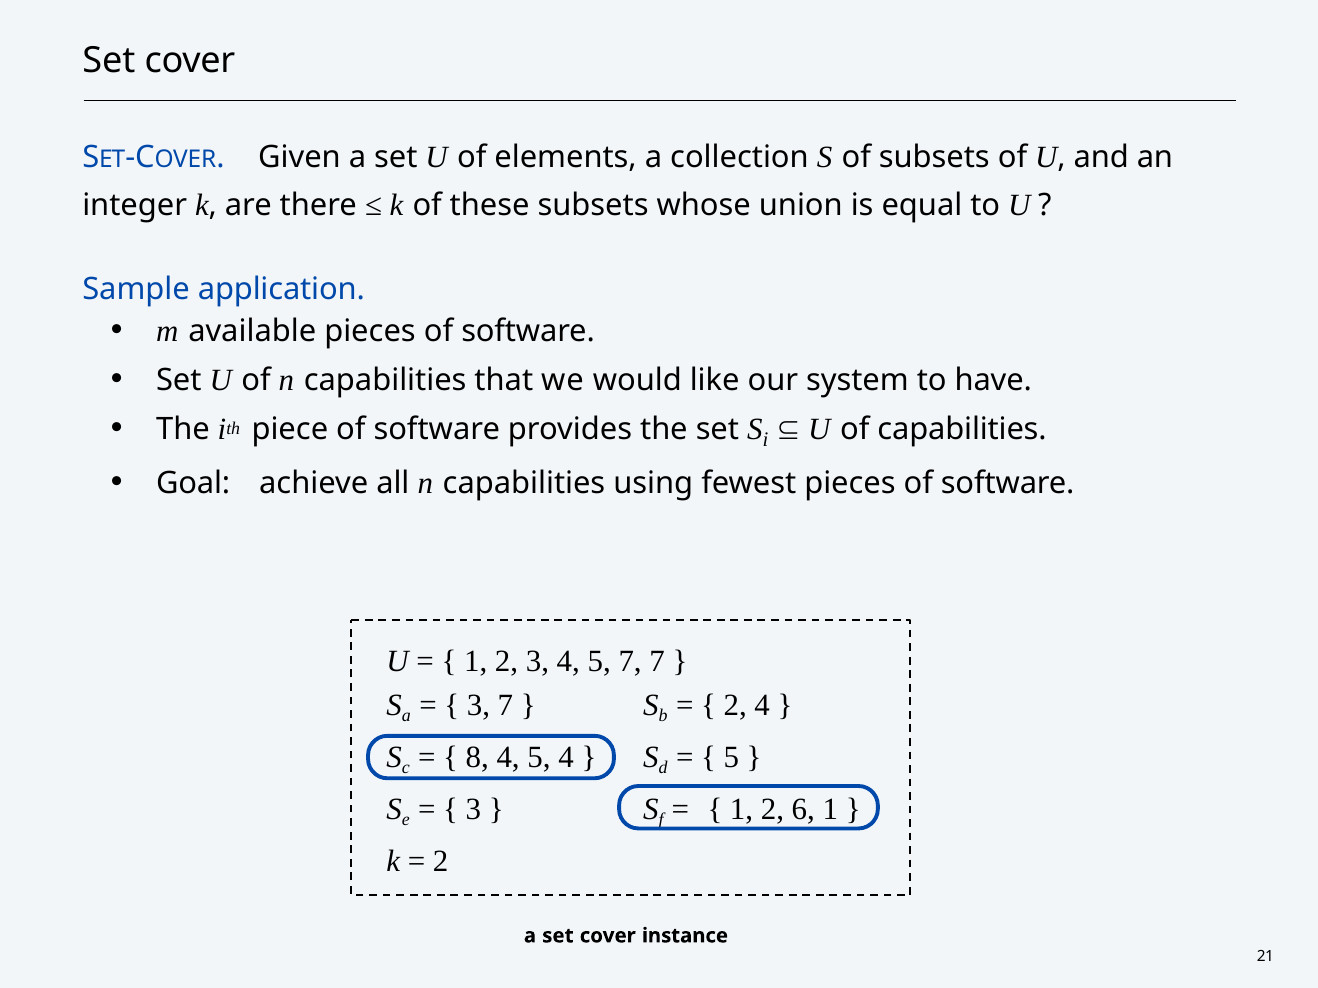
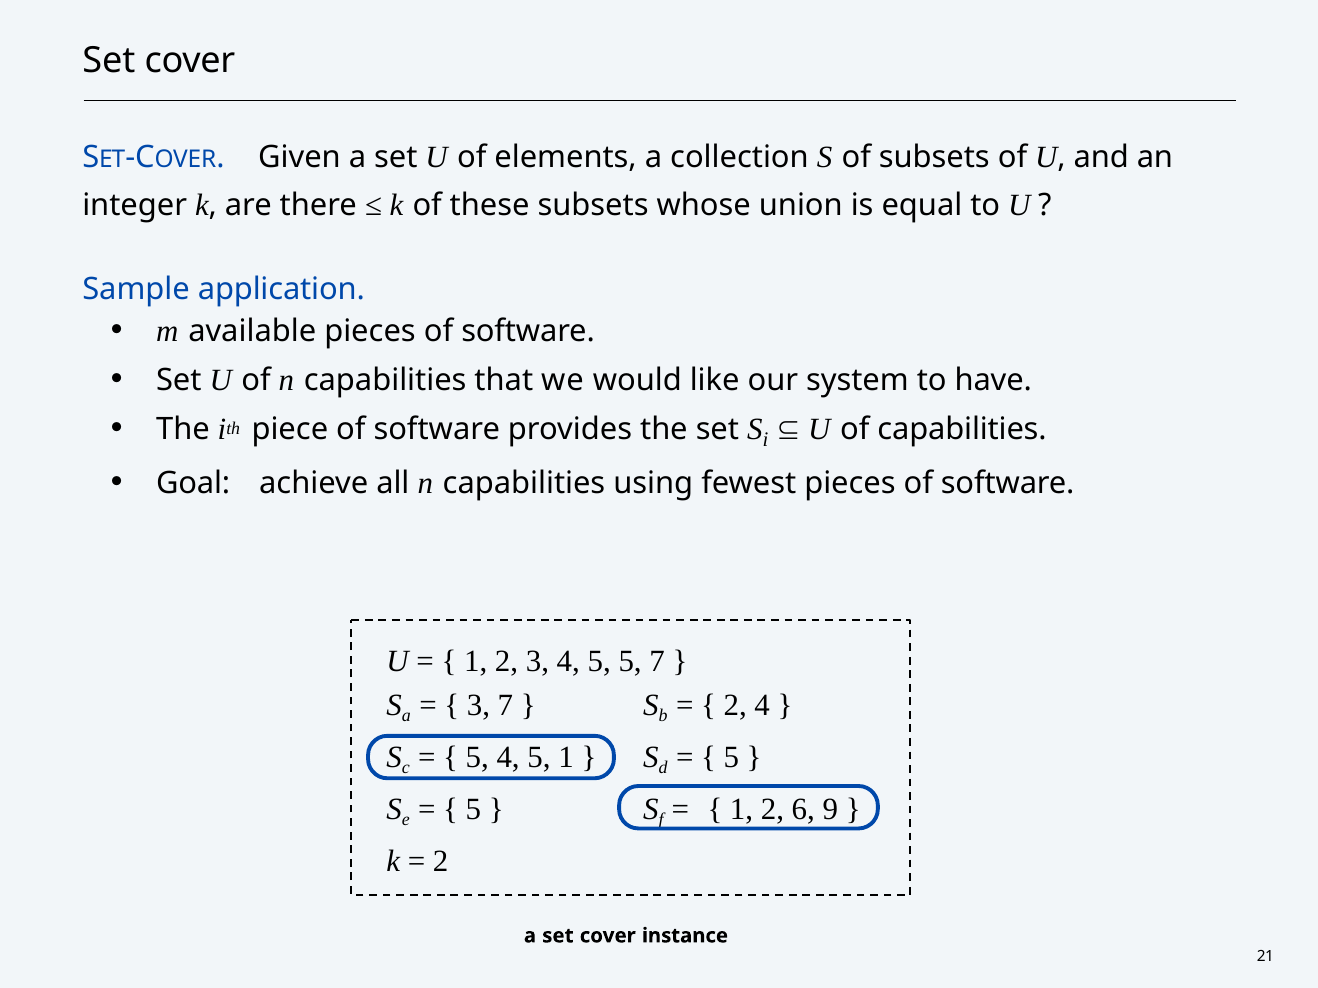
5 7: 7 -> 5 (630, 661)
8: 8 -> 5 (477, 758)
5 4: 4 -> 1 (566, 758)
3: 3 -> 5 (473, 810)
6 1: 1 -> 9 (830, 810)
